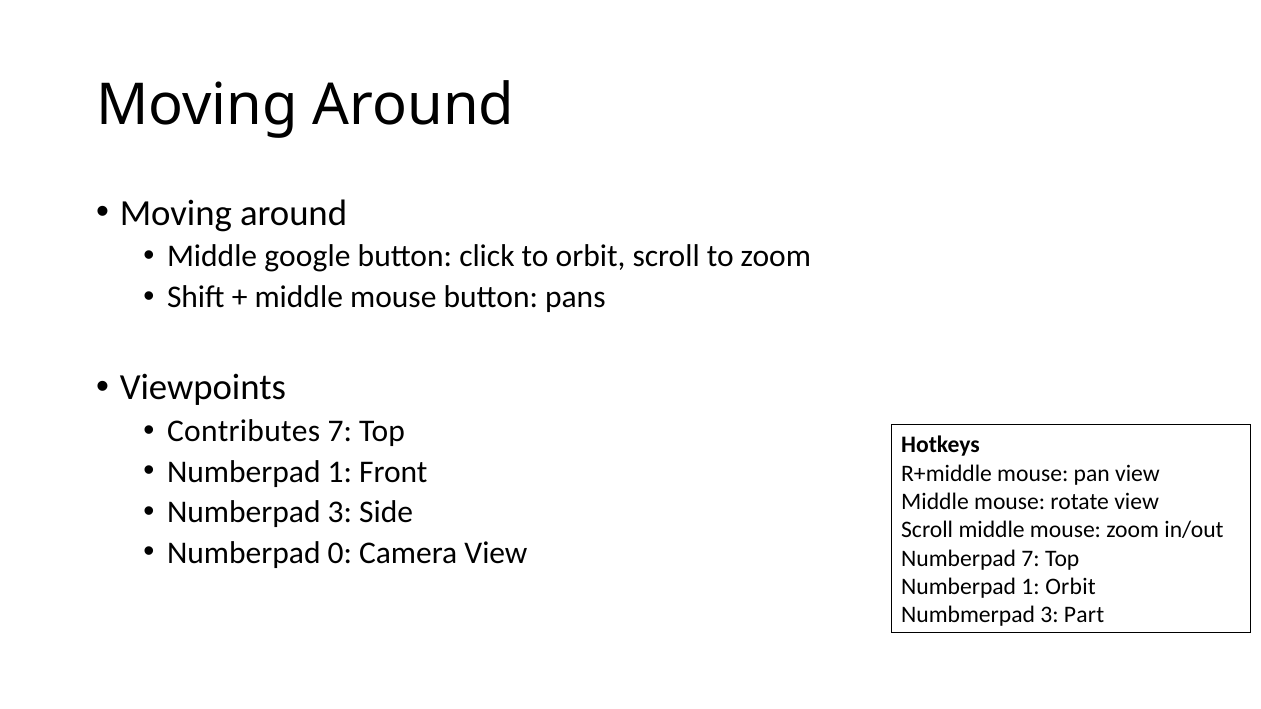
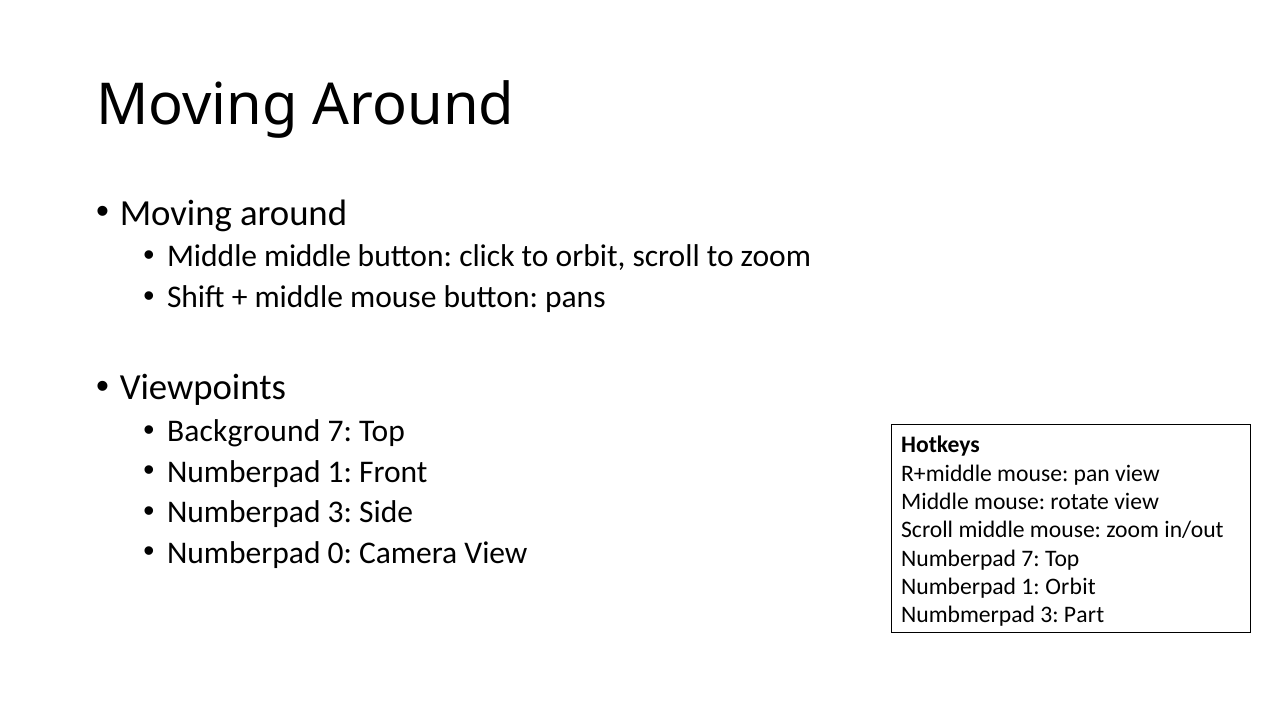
Middle google: google -> middle (308, 257)
Contributes: Contributes -> Background (244, 431)
